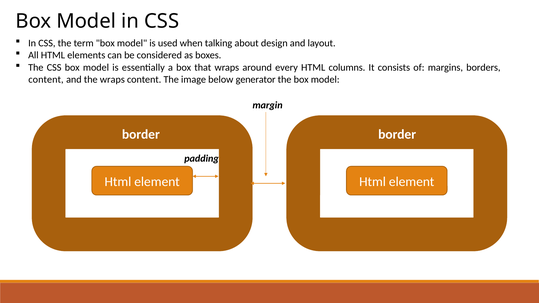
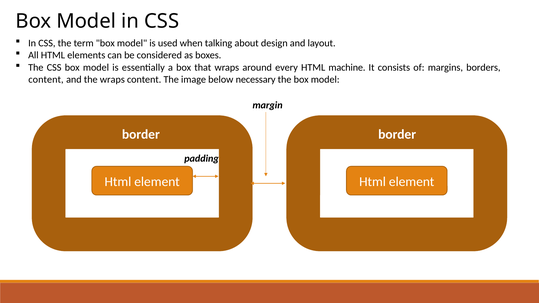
columns: columns -> machine (347, 67)
generator: generator -> necessary (256, 80)
